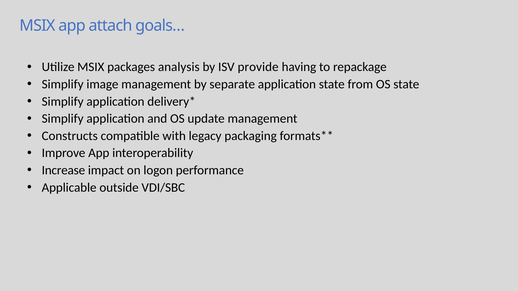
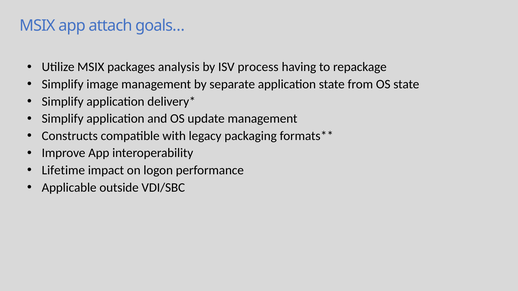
provide: provide -> process (258, 67)
Increase: Increase -> Lifetime (63, 170)
